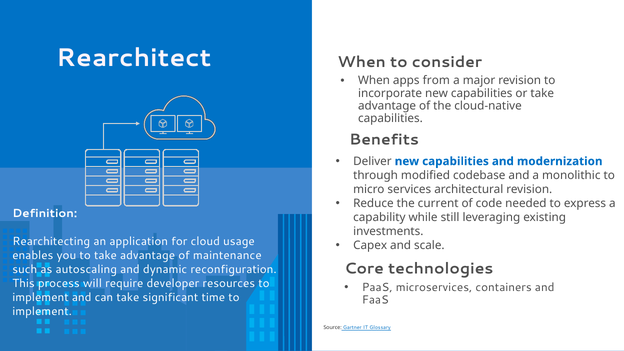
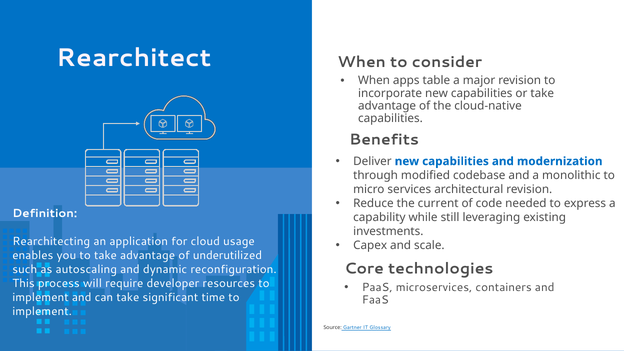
from: from -> table (436, 81)
maintenance: maintenance -> underutilized (227, 255)
